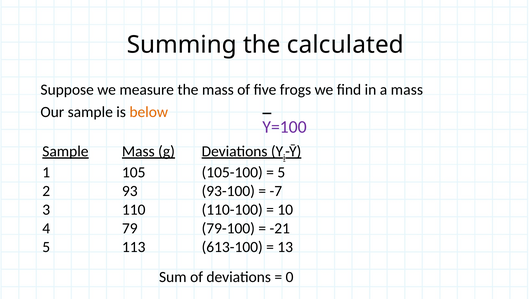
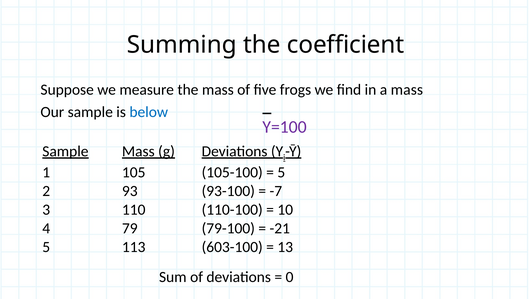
calculated: calculated -> coefficient (346, 45)
below colour: orange -> blue (149, 112)
613-100: 613-100 -> 603-100 (232, 247)
